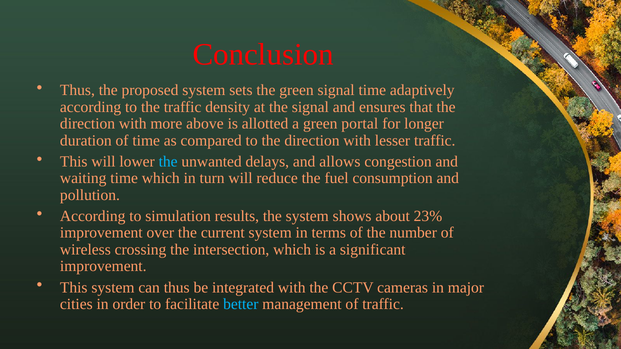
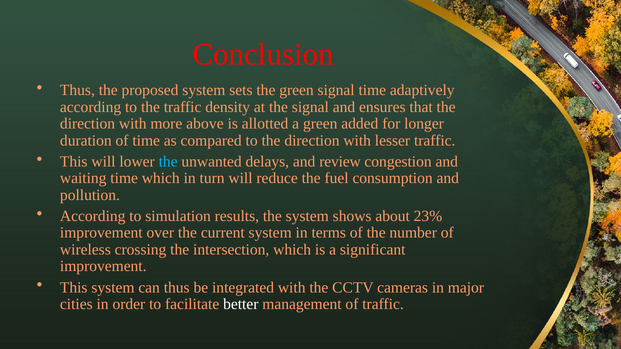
portal: portal -> added (360, 124)
allows: allows -> review (340, 162)
better colour: light blue -> white (241, 304)
